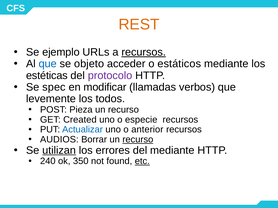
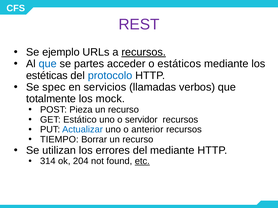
REST colour: orange -> purple (139, 24)
objeto: objeto -> partes (89, 64)
protocolo colour: purple -> blue (110, 76)
modificar: modificar -> servicios (105, 87)
levemente: levemente -> totalmente (51, 99)
todos: todos -> mock (110, 99)
Created: Created -> Estático (80, 120)
especie: especie -> servidor (141, 120)
AUDIOS: AUDIOS -> TIEMPO (59, 140)
recurso underline: present -> none (138, 140)
utilizan underline: present -> none (59, 151)
240: 240 -> 314 (48, 162)
350: 350 -> 204 (81, 162)
